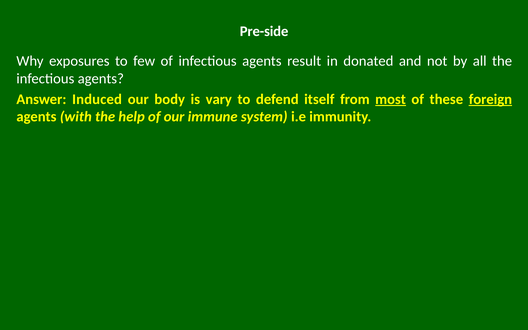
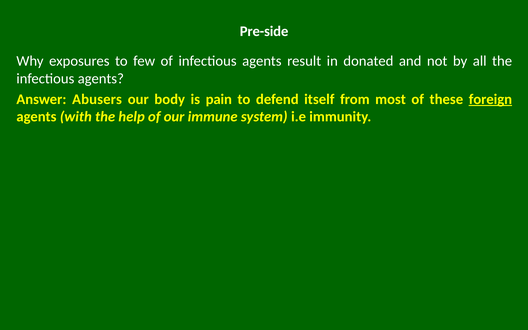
Induced: Induced -> Abusers (97, 99)
vary: vary -> pain (219, 99)
most underline: present -> none (391, 99)
